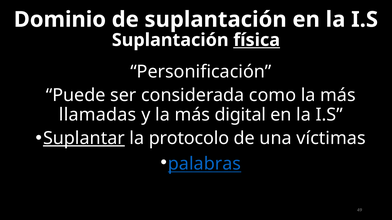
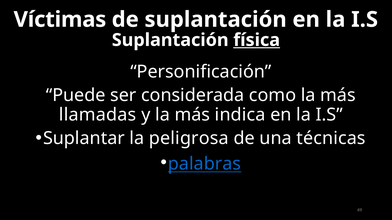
Dominio: Dominio -> Víctimas (60, 20)
digital: digital -> indica (240, 115)
Suplantar underline: present -> none (84, 138)
protocolo: protocolo -> peligrosa (189, 138)
víctimas: víctimas -> técnicas (331, 138)
